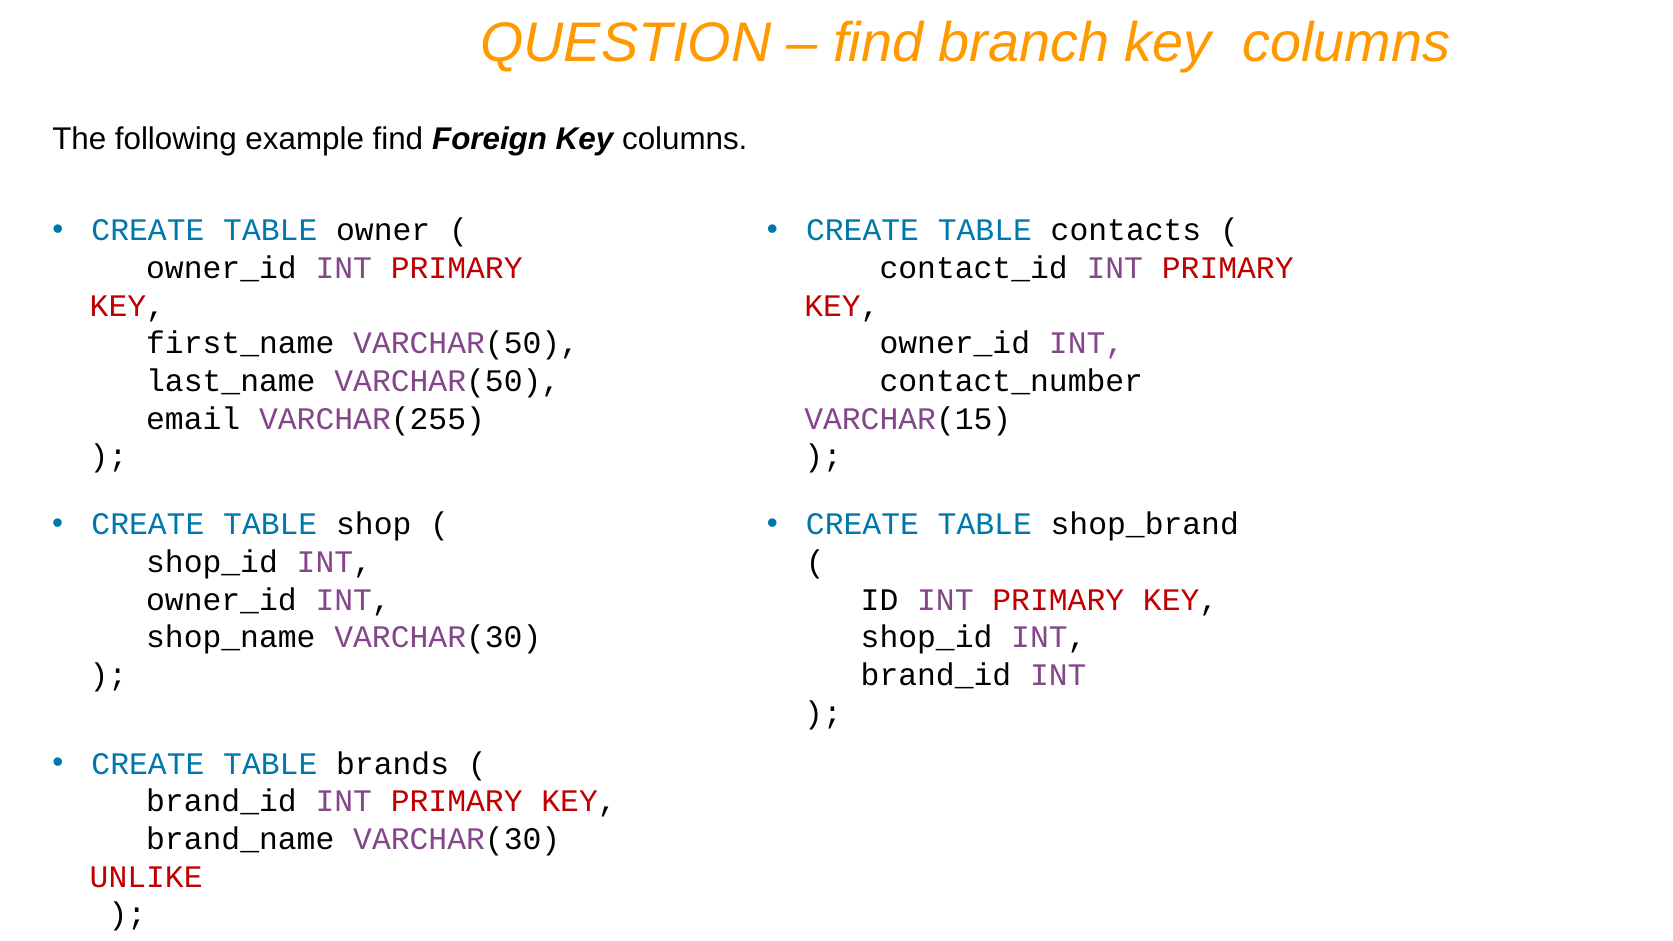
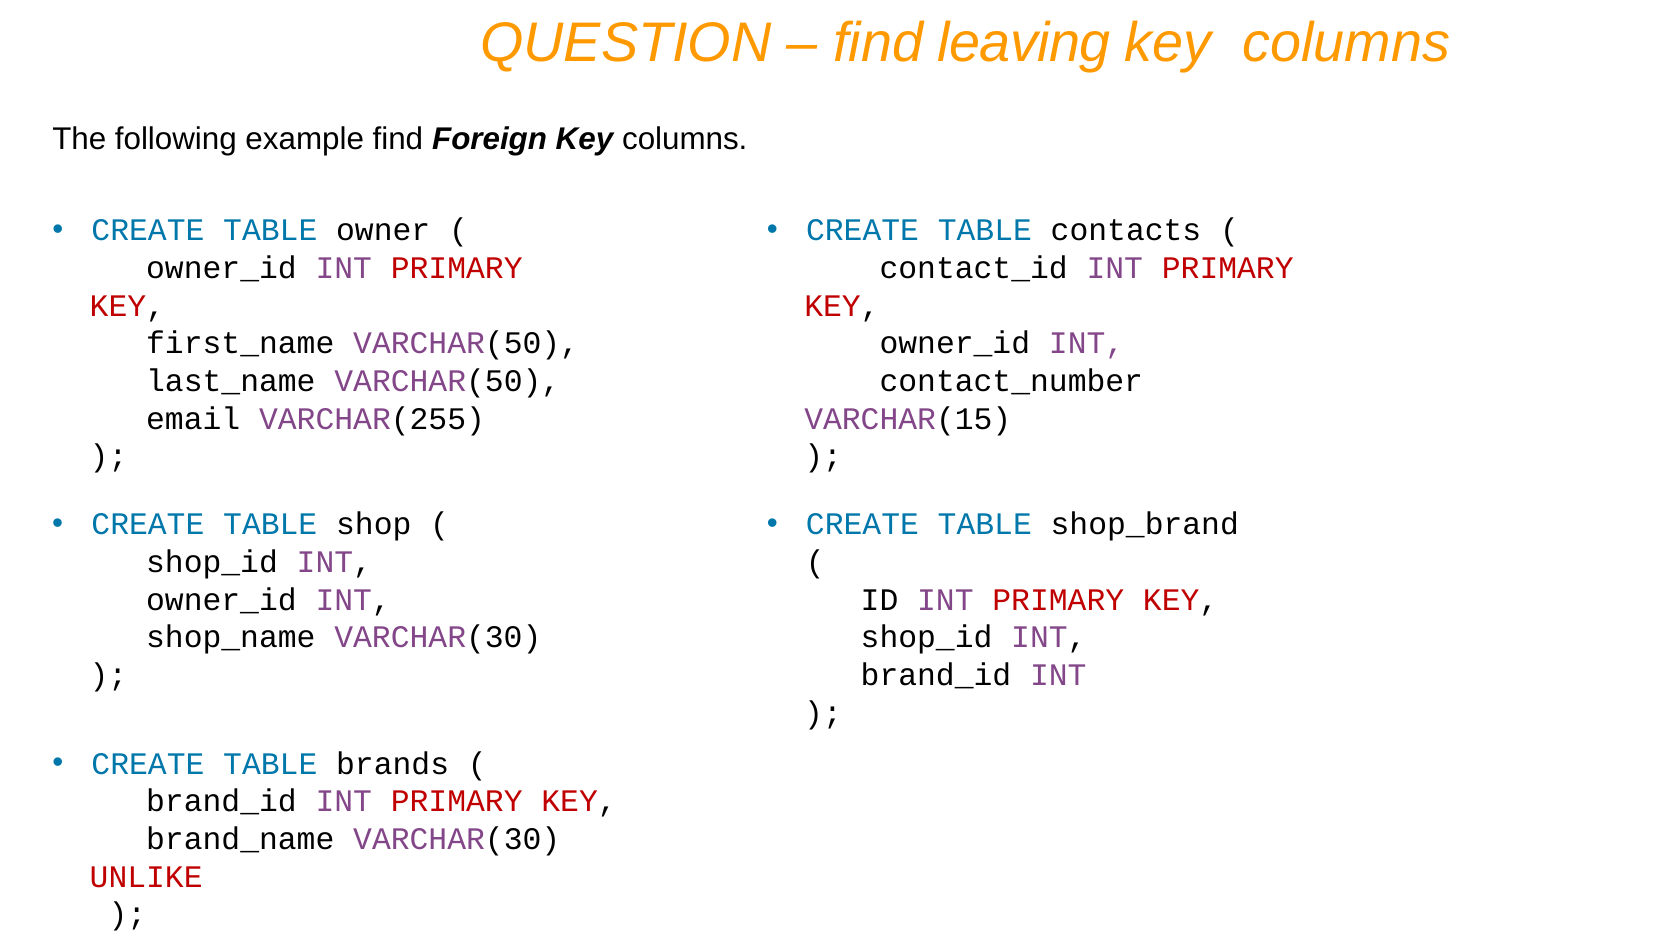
branch: branch -> leaving (1024, 44)
